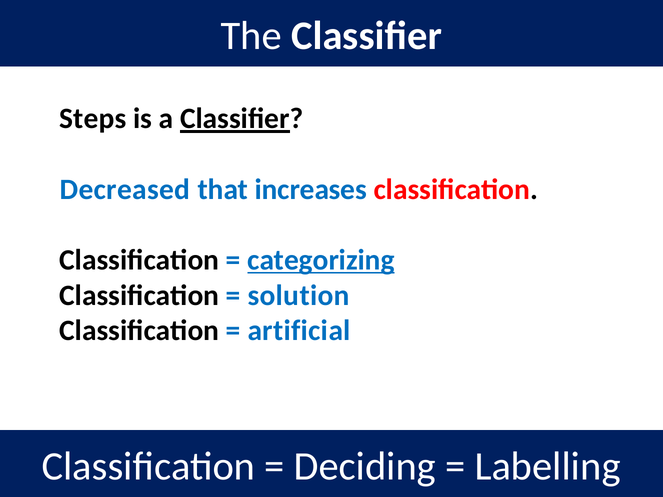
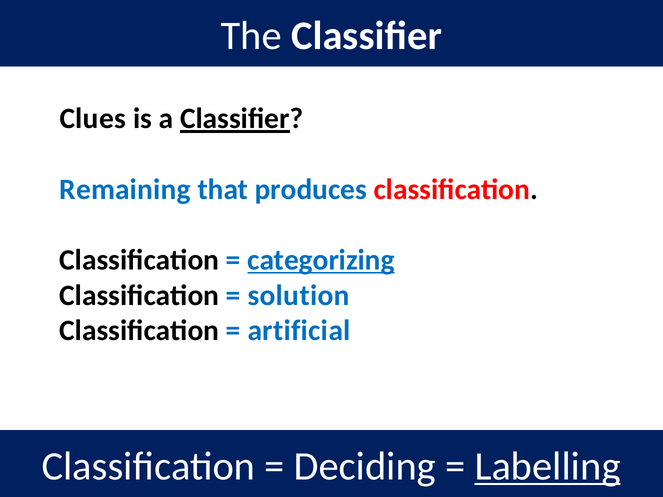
Steps: Steps -> Clues (93, 119)
Decreased: Decreased -> Remaining (125, 189)
increases: increases -> produces (311, 189)
Labelling underline: none -> present (548, 467)
